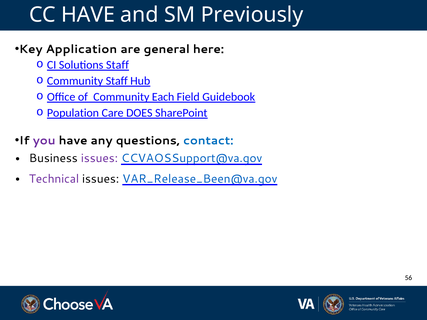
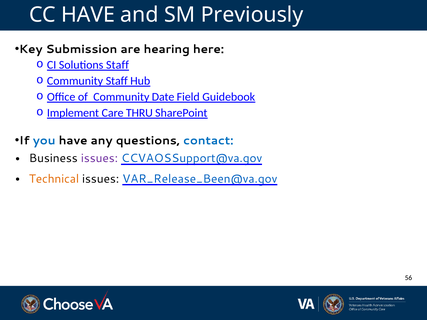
Application: Application -> Submission (82, 49)
general: general -> hearing (167, 49)
Each: Each -> Date (163, 97)
Population: Population -> Implement (73, 113)
DOES: DOES -> THRU (139, 113)
you colour: purple -> blue (44, 141)
Technical colour: purple -> orange (54, 179)
